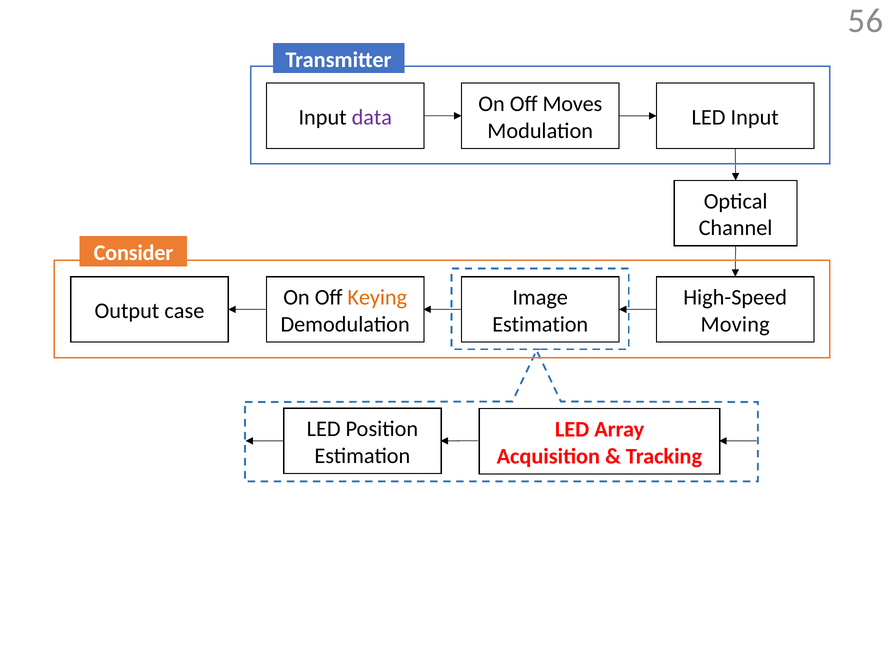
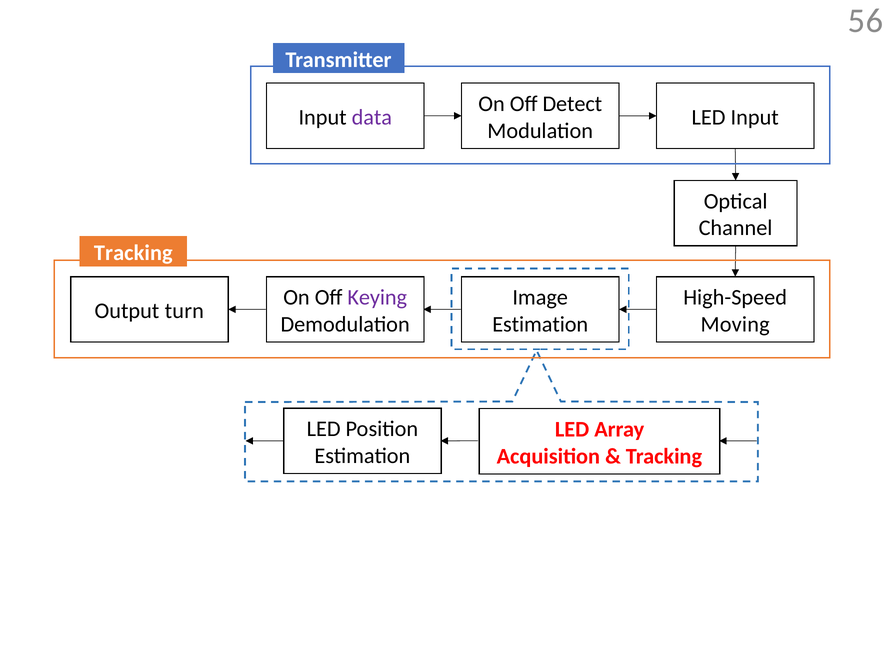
Moves: Moves -> Detect (572, 104)
Consider: Consider -> Tracking (133, 253)
Keying colour: orange -> purple (377, 298)
case: case -> turn (184, 311)
